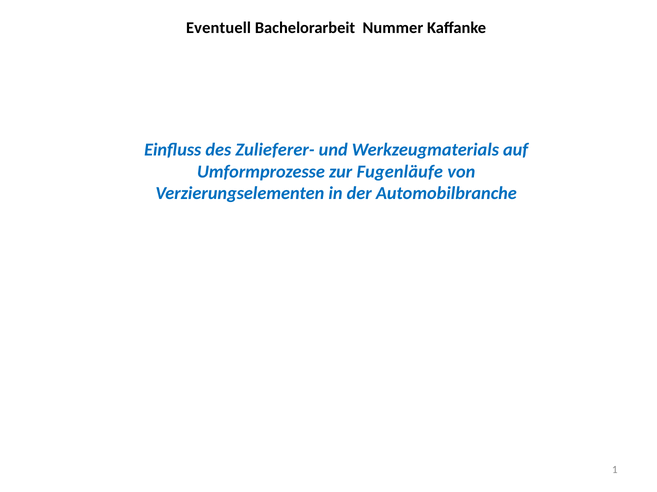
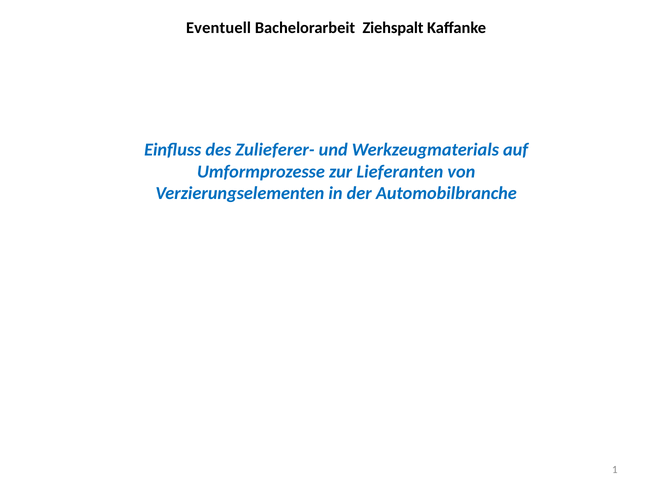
Nummer: Nummer -> Ziehspalt (393, 28)
Fugenläufe: Fugenläufe -> Lieferanten (400, 172)
